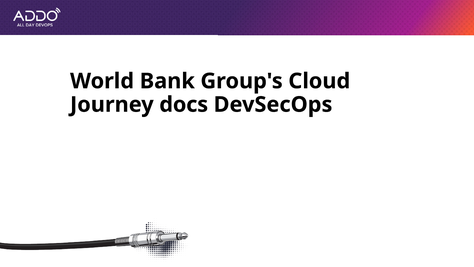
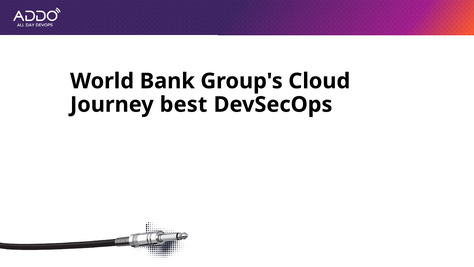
docs: docs -> best (184, 104)
